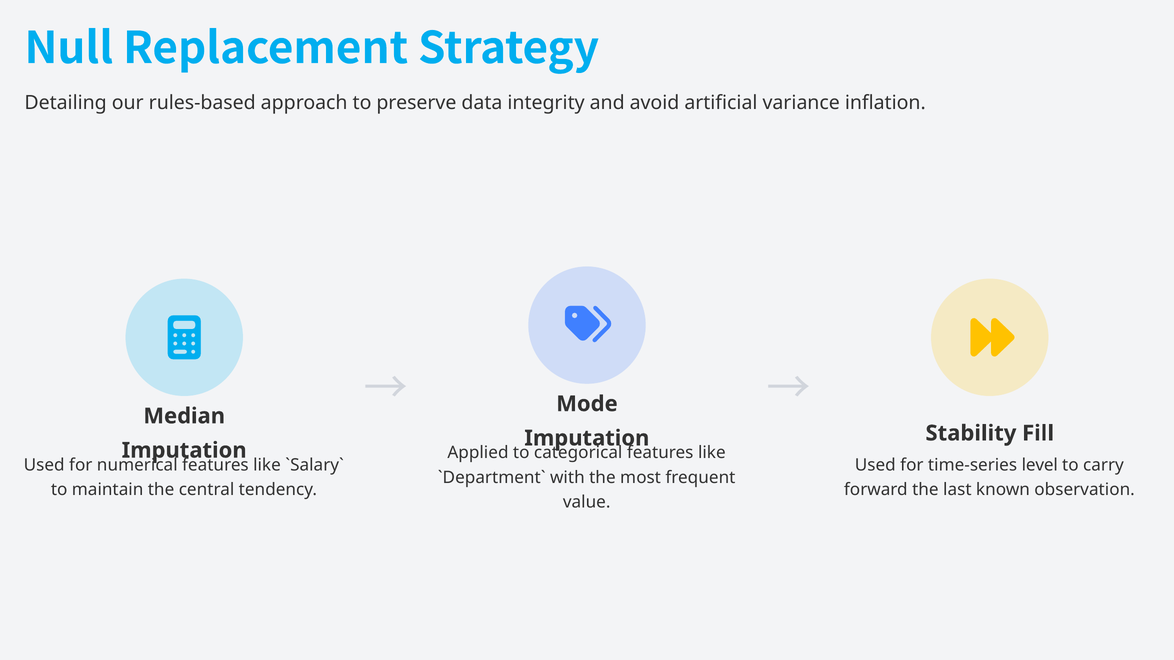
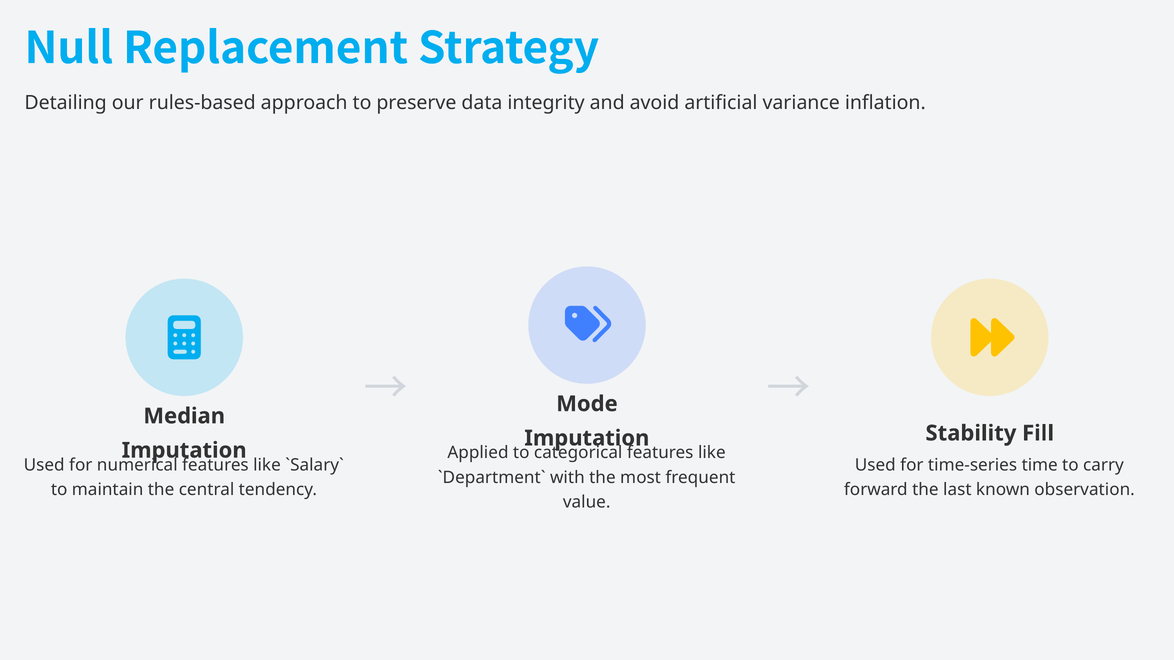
level: level -> time (1040, 465)
